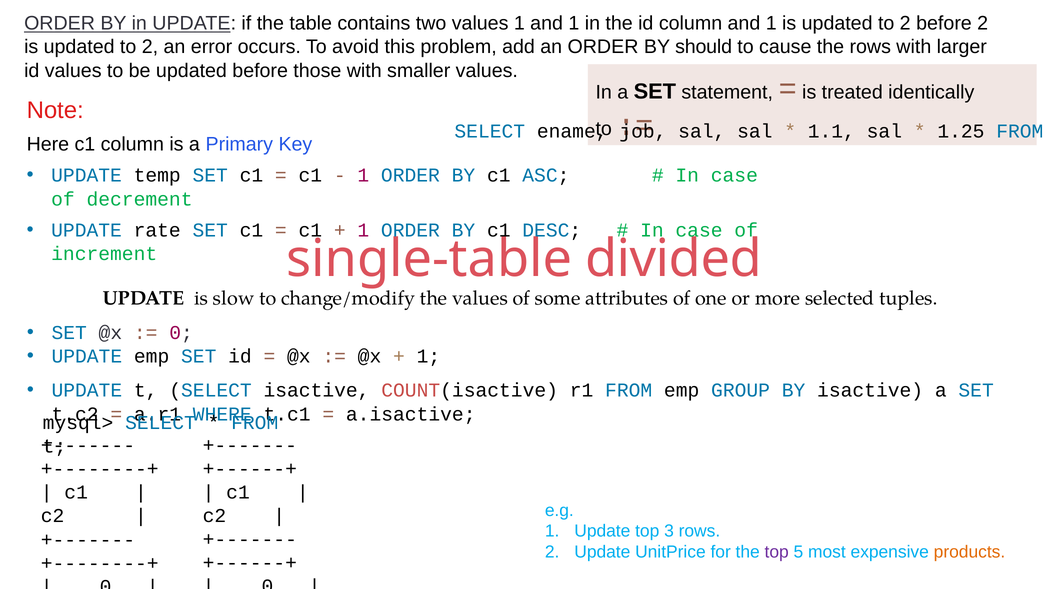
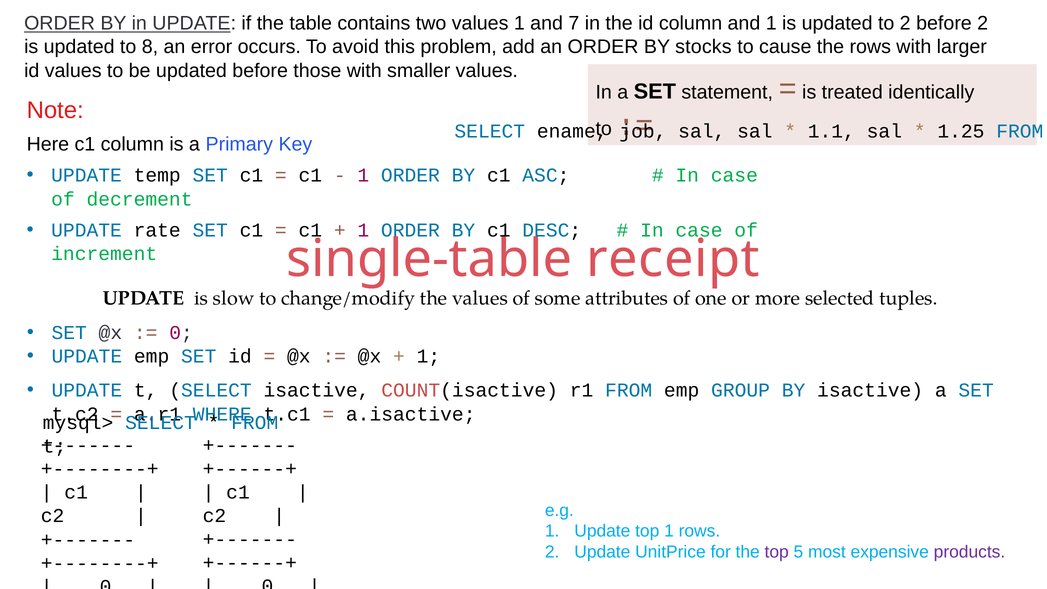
1 and 1: 1 -> 7 (574, 23)
2: 2 -> 8 (150, 47)
should: should -> stocks (703, 47)
divided: divided -> receipt (673, 259)
top 3: 3 -> 1 (669, 531)
products colour: orange -> purple (969, 552)
